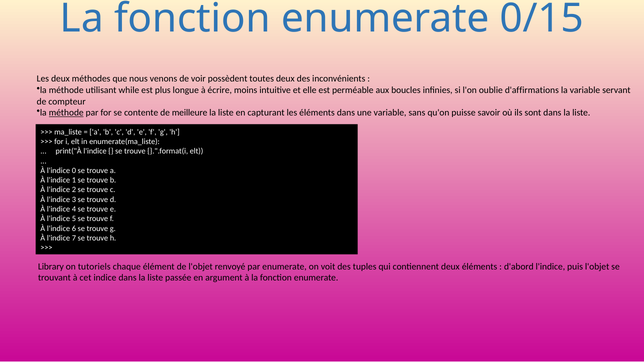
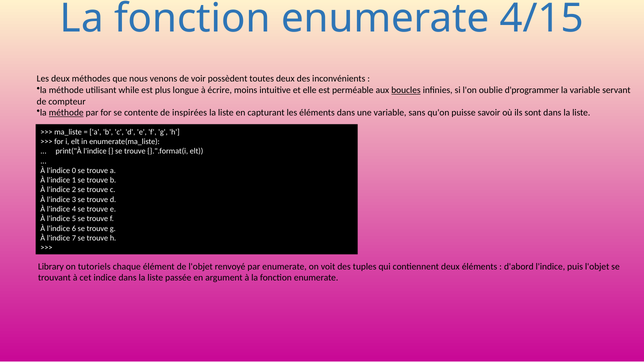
0/15: 0/15 -> 4/15 (542, 18)
boucles underline: none -> present (406, 90)
d'affirmations: d'affirmations -> d'programmer (532, 90)
meilleure: meilleure -> inspirées (190, 113)
